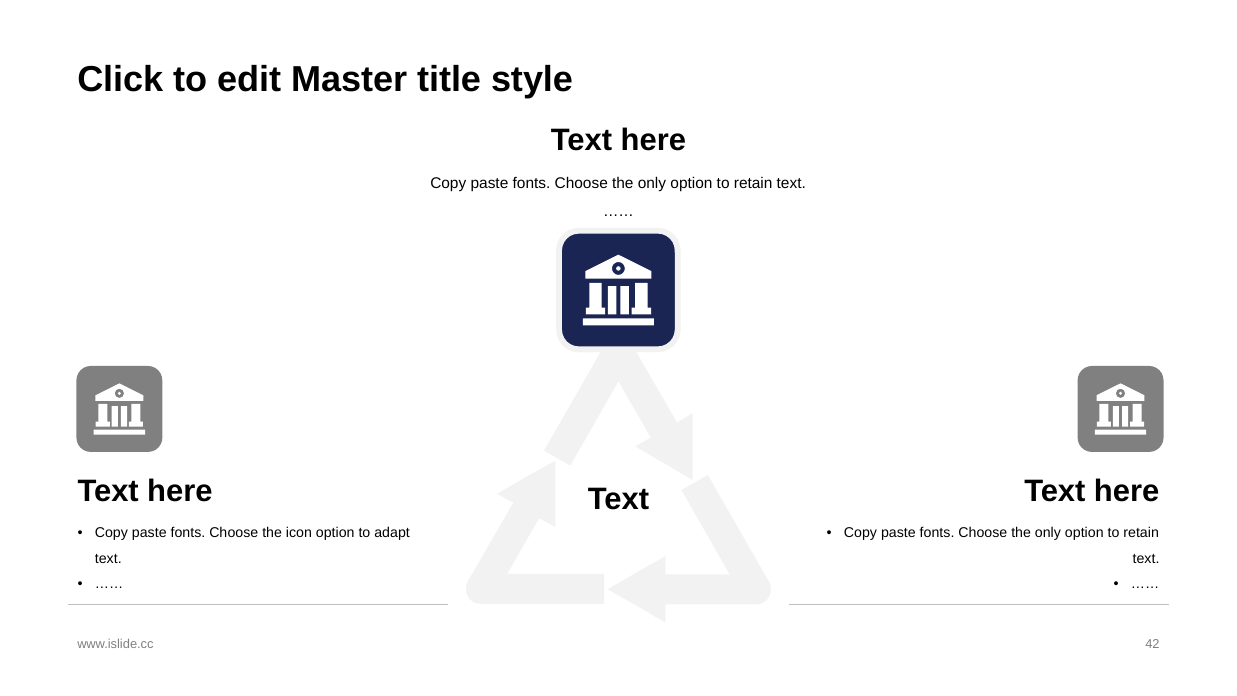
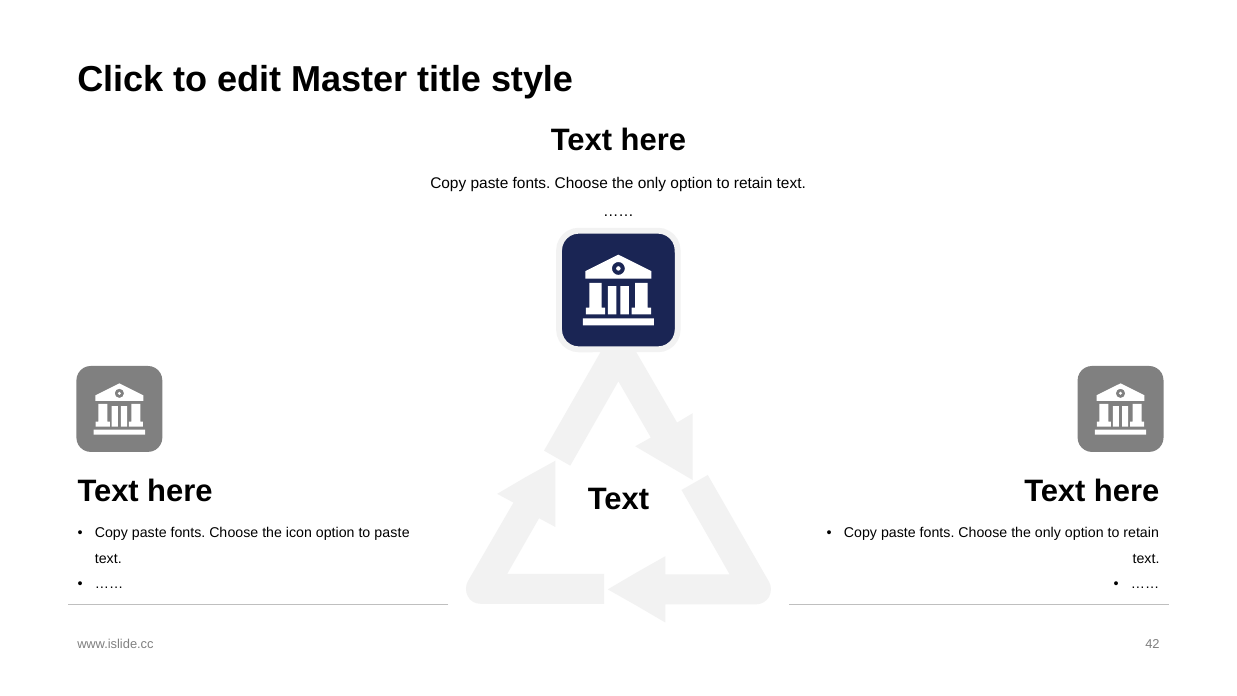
to adapt: adapt -> paste (392, 533)
